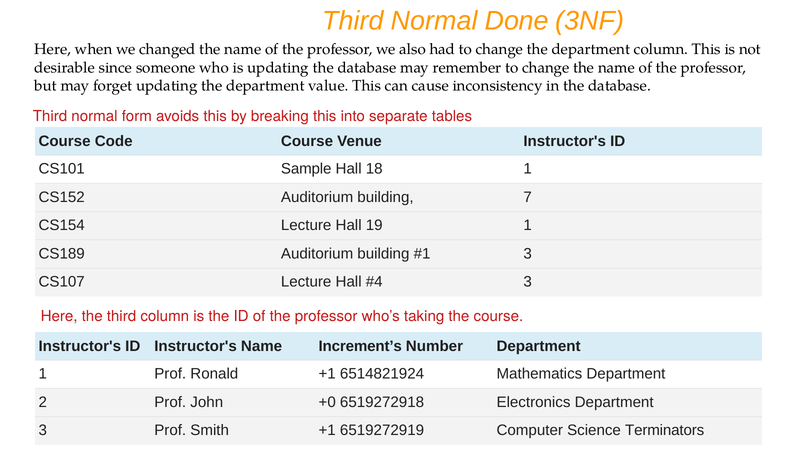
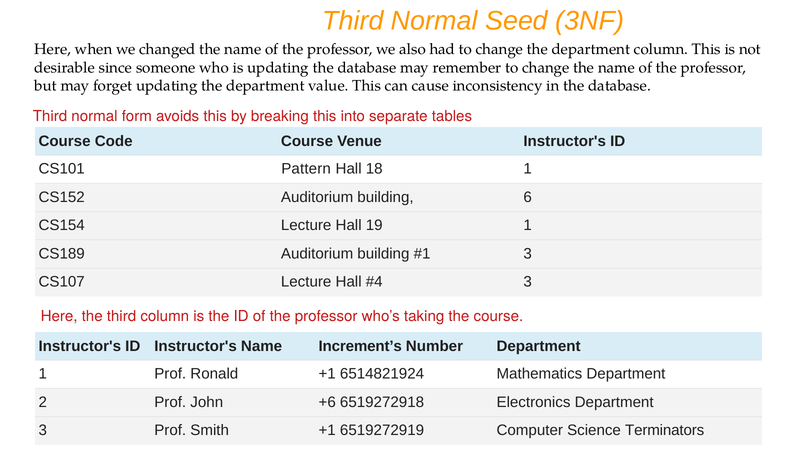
Done: Done -> Seed (517, 21)
Sample: Sample -> Pattern (306, 169)
7: 7 -> 6 (528, 197)
+0: +0 -> +6 (327, 402)
